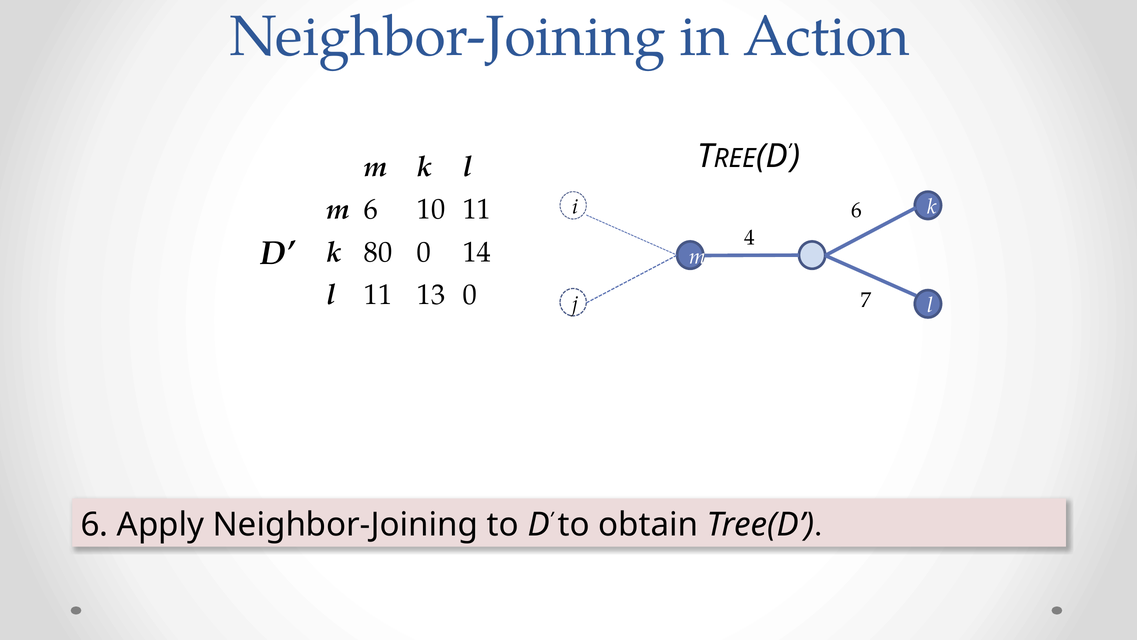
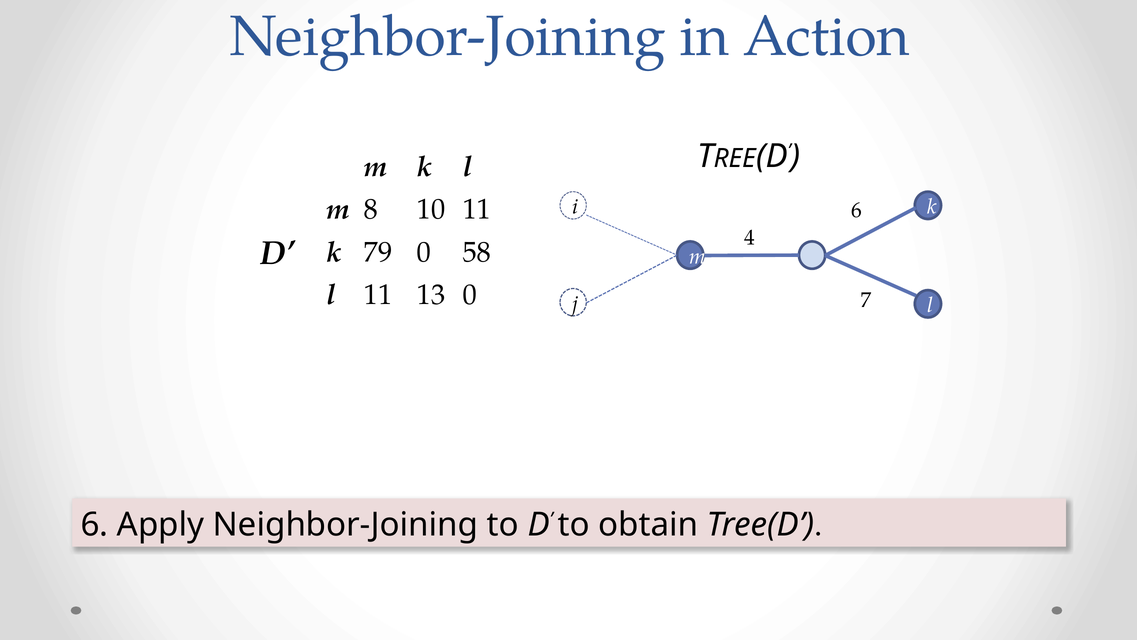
m 6: 6 -> 8 (371, 209)
80: 80 -> 79 (378, 252)
14: 14 -> 58 (477, 252)
